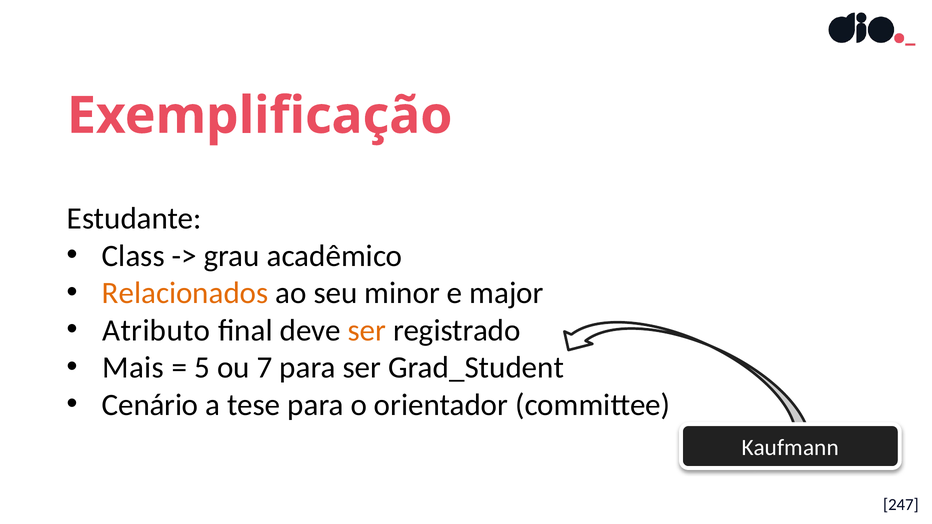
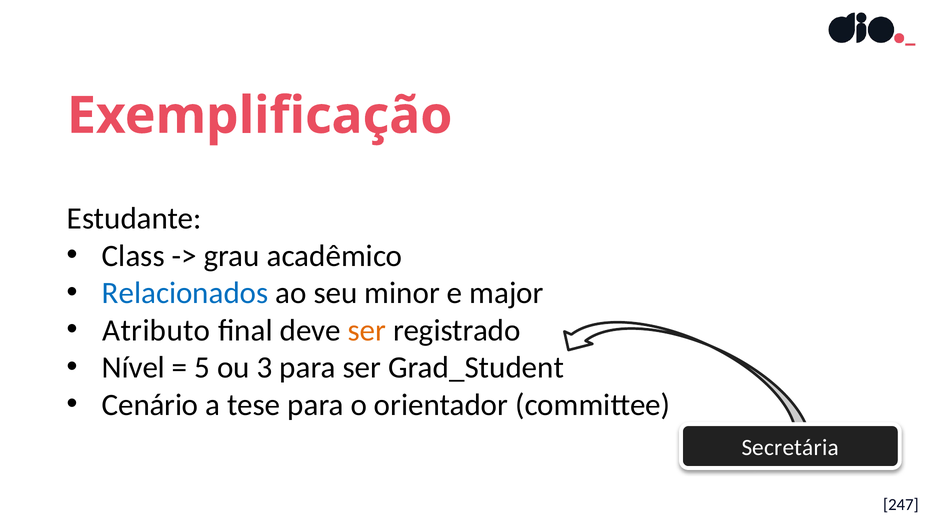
Relacionados colour: orange -> blue (185, 293)
Mais: Mais -> Nível (133, 368)
7: 7 -> 3 (265, 368)
Kaufmann: Kaufmann -> Secretária (790, 448)
